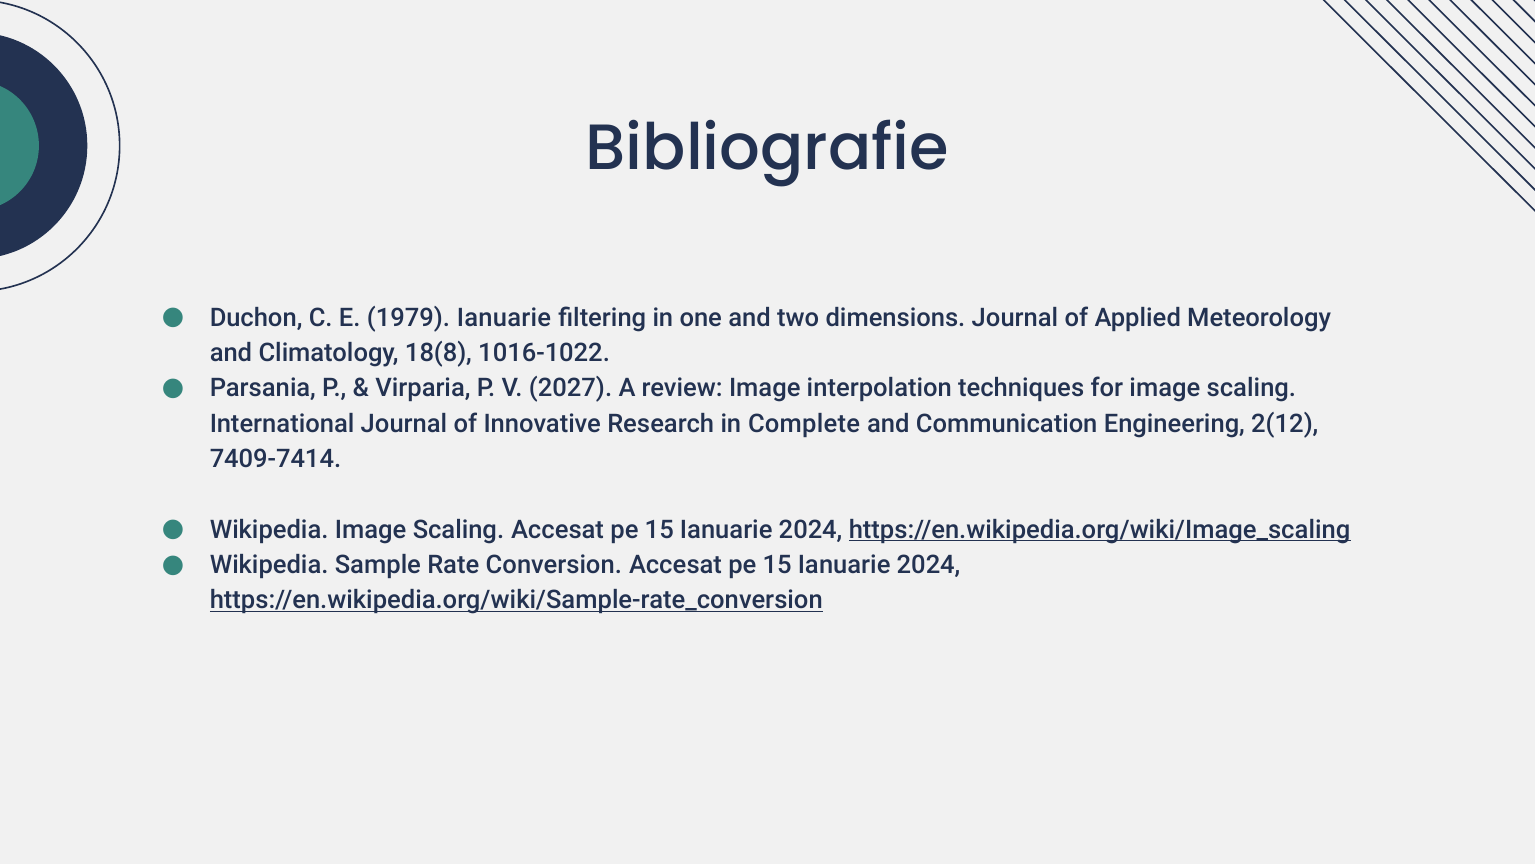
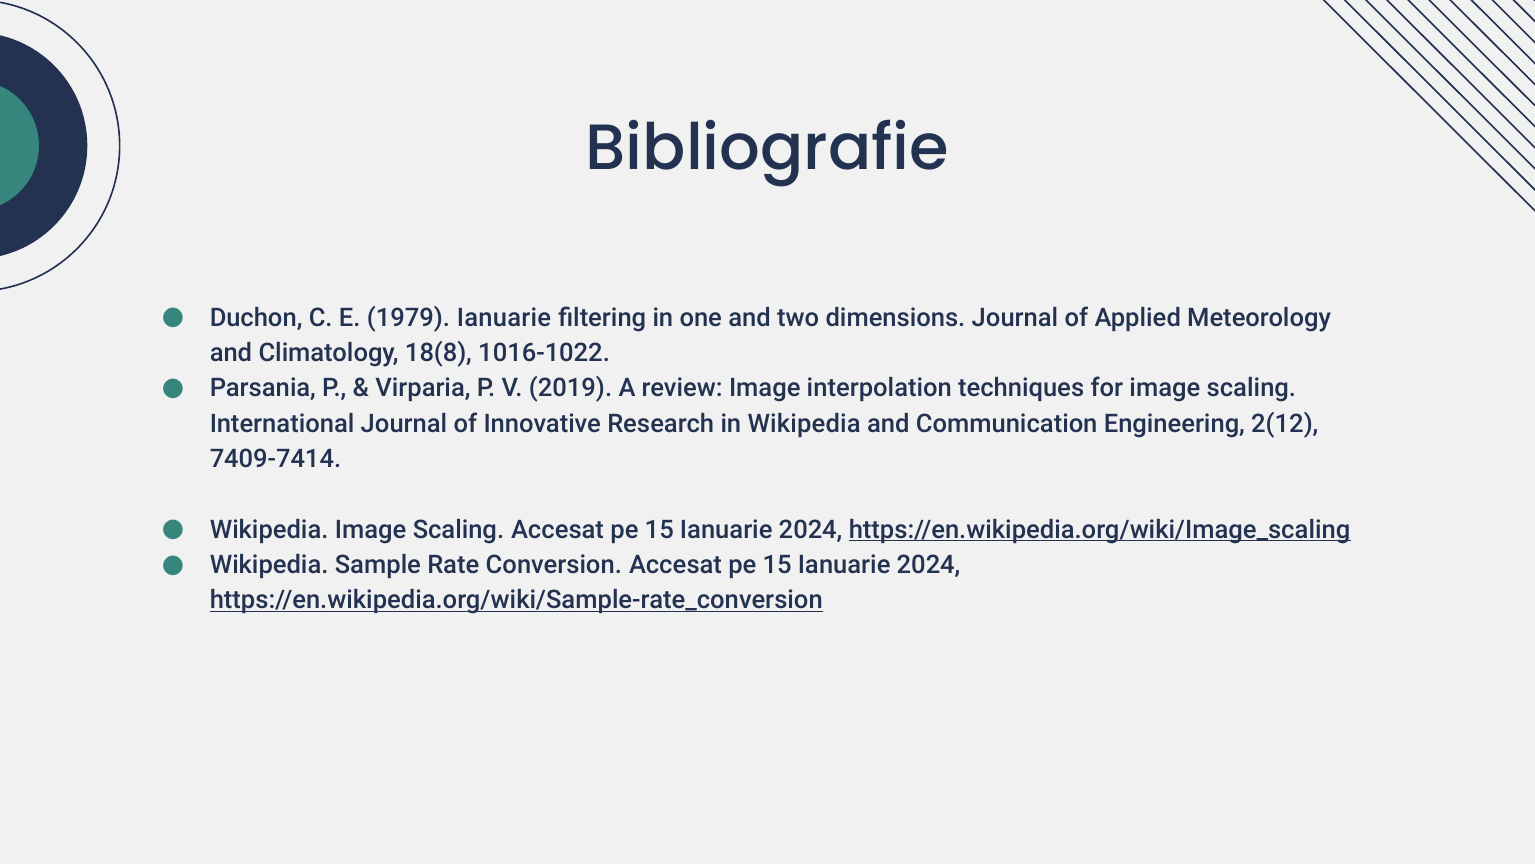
2027: 2027 -> 2019 (571, 388)
in Complete: Complete -> Wikipedia (804, 424)
